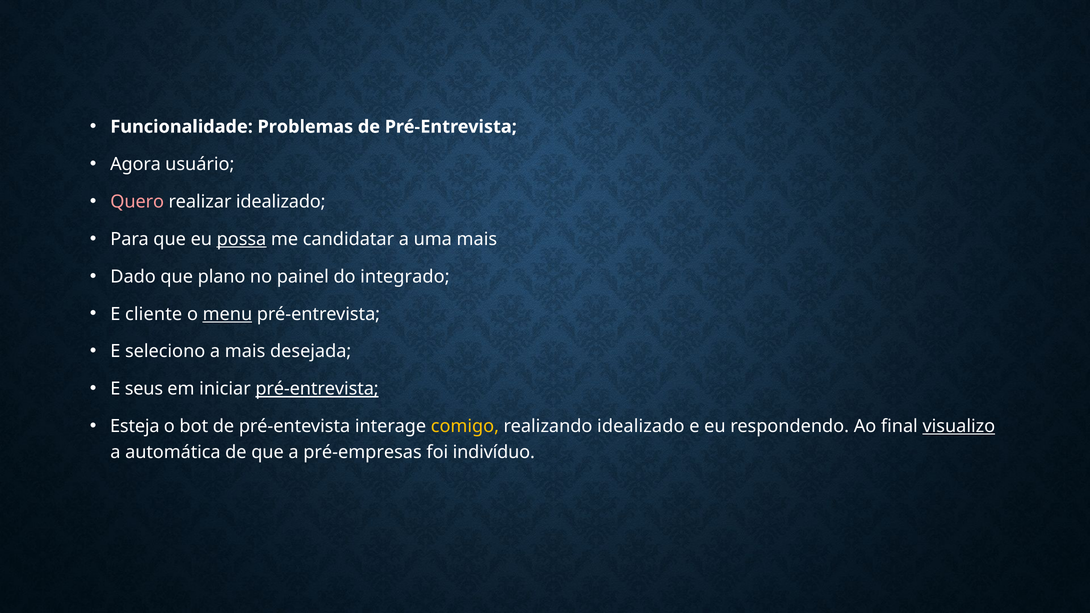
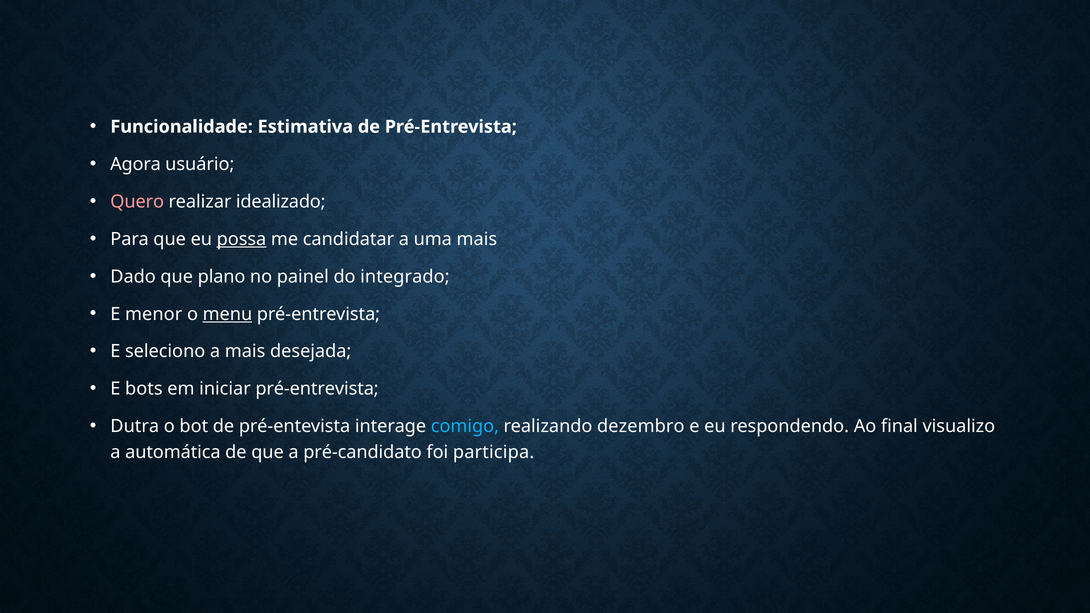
Problemas: Problemas -> Estimativa (305, 127)
cliente: cliente -> menor (154, 314)
seus: seus -> bots (144, 389)
pré-entrevista underline: present -> none (317, 389)
Esteja: Esteja -> Dutra (135, 426)
comigo colour: yellow -> light blue (465, 426)
realizando idealizado: idealizado -> dezembro (641, 426)
visualizo underline: present -> none (959, 426)
pré-empresas: pré-empresas -> pré-candidato (363, 453)
indivíduo: indivíduo -> participa (494, 453)
